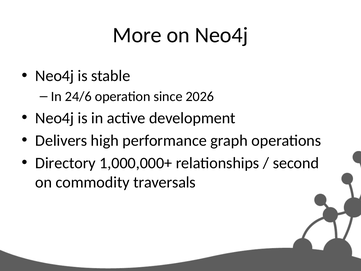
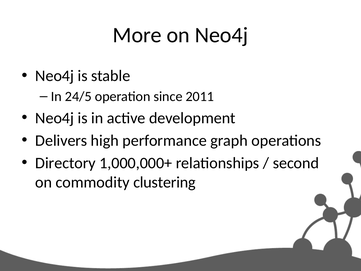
24/6: 24/6 -> 24/5 (78, 96)
2026: 2026 -> 2011 (200, 96)
traversals: traversals -> clustering (165, 182)
